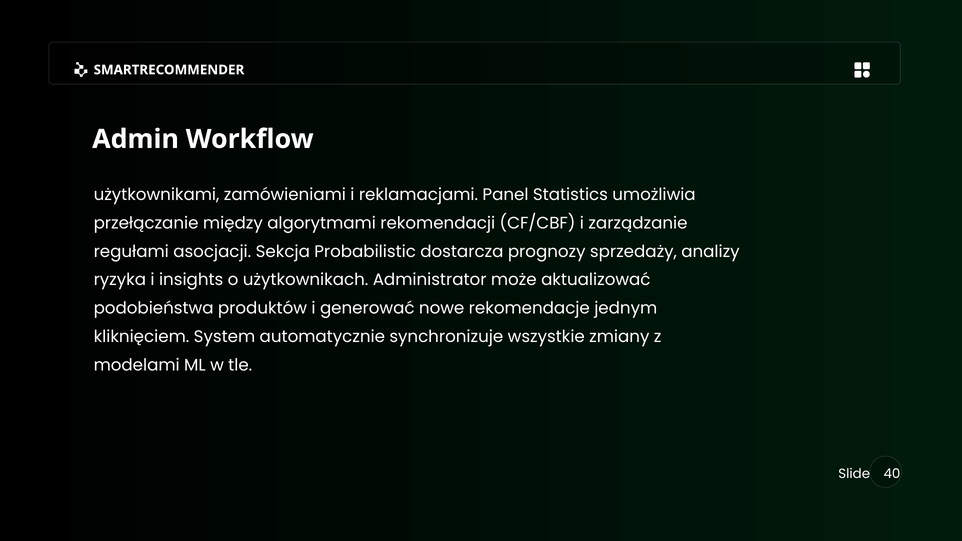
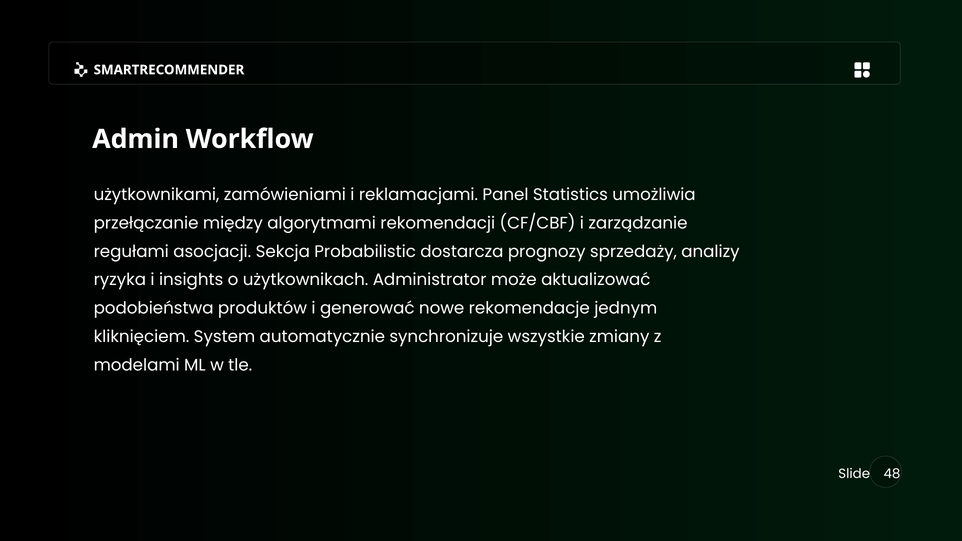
40: 40 -> 48 (892, 474)
